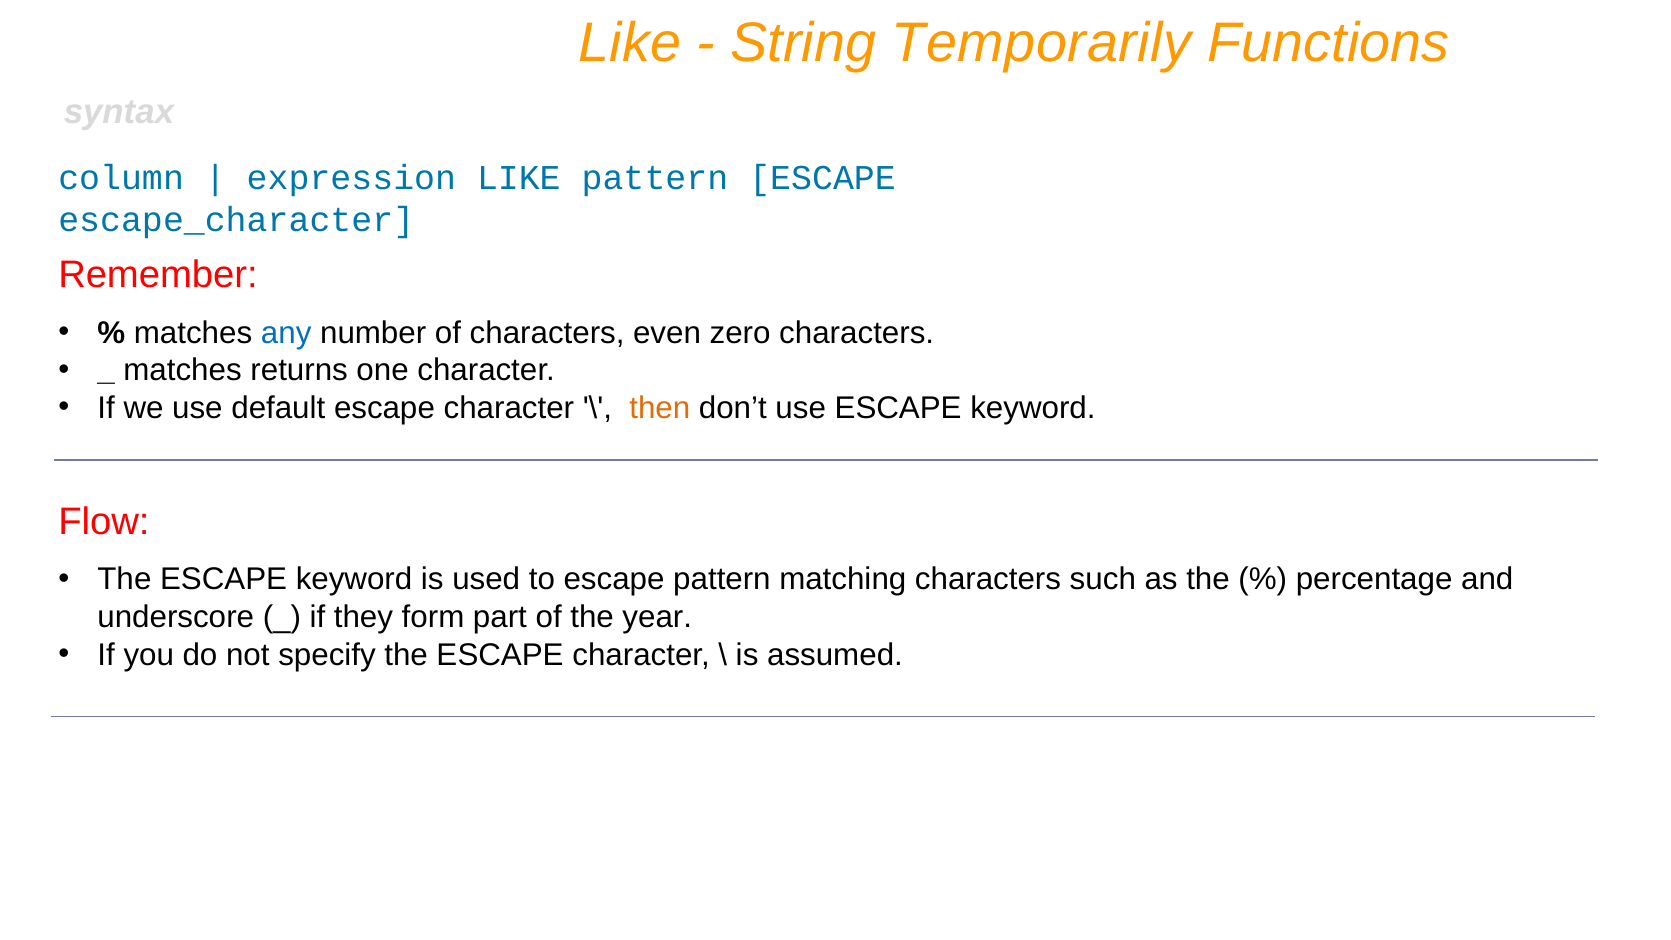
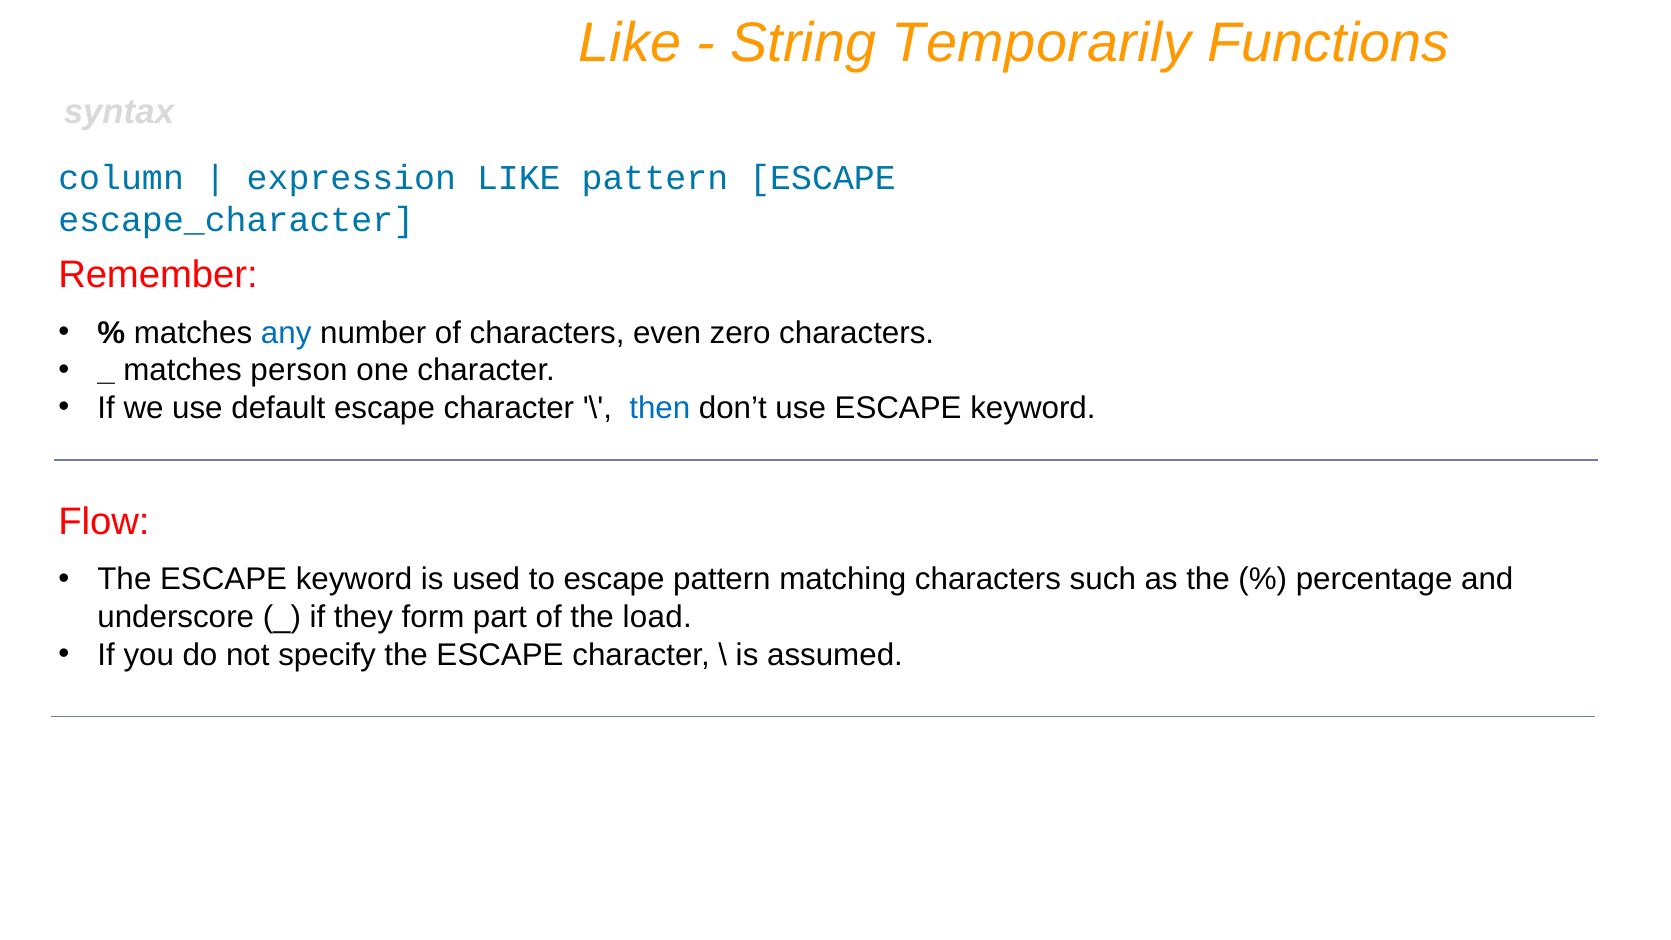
returns: returns -> person (299, 370)
then colour: orange -> blue (660, 408)
year: year -> load (657, 617)
